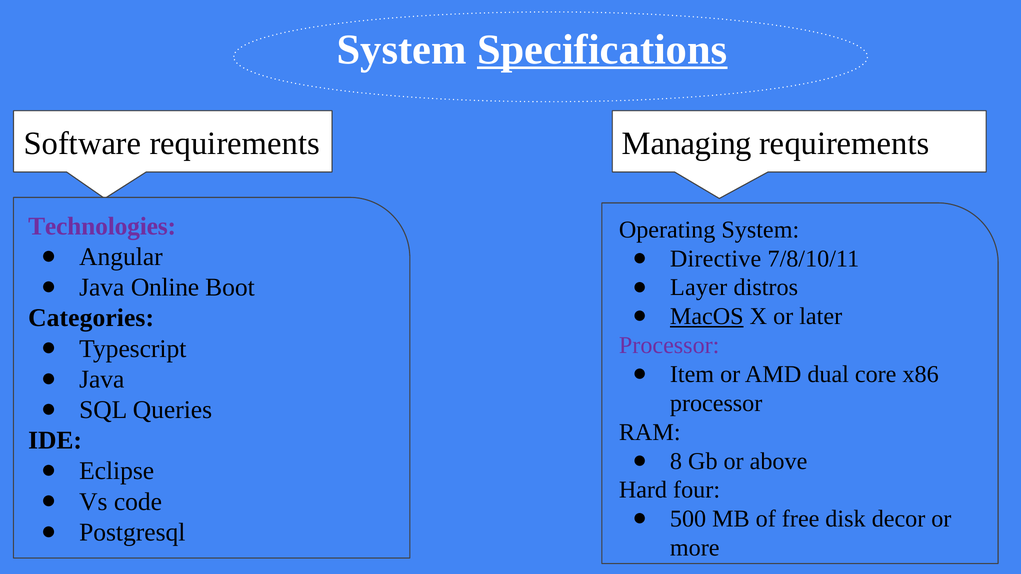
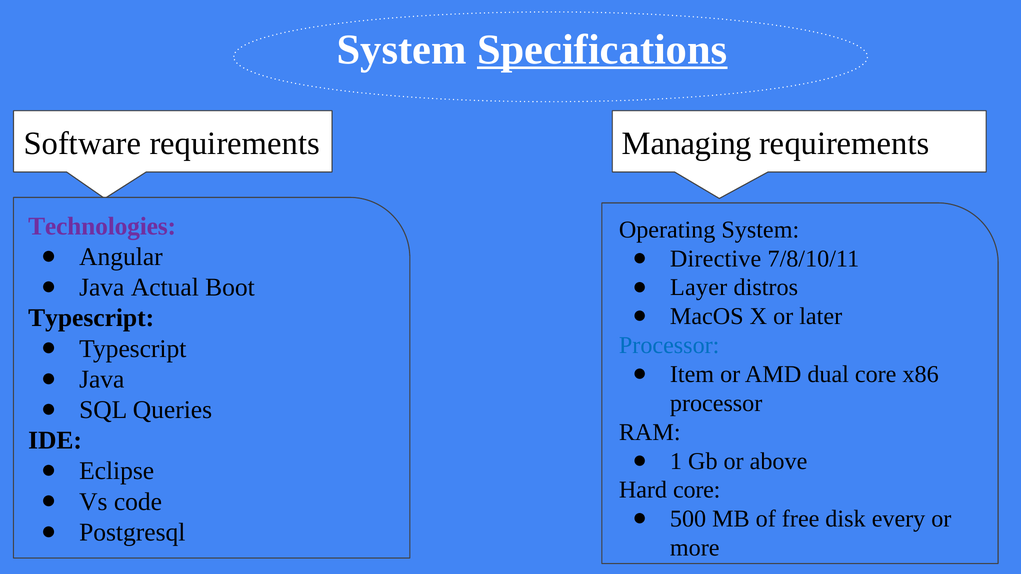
Online: Online -> Actual (165, 288)
MacOS underline: present -> none (707, 317)
Categories: Categories -> Typescript (91, 318)
Processor colour: purple -> blue (669, 346)
8: 8 -> 1 (676, 461)
Hard four: four -> core (697, 490)
decor: decor -> every (899, 519)
